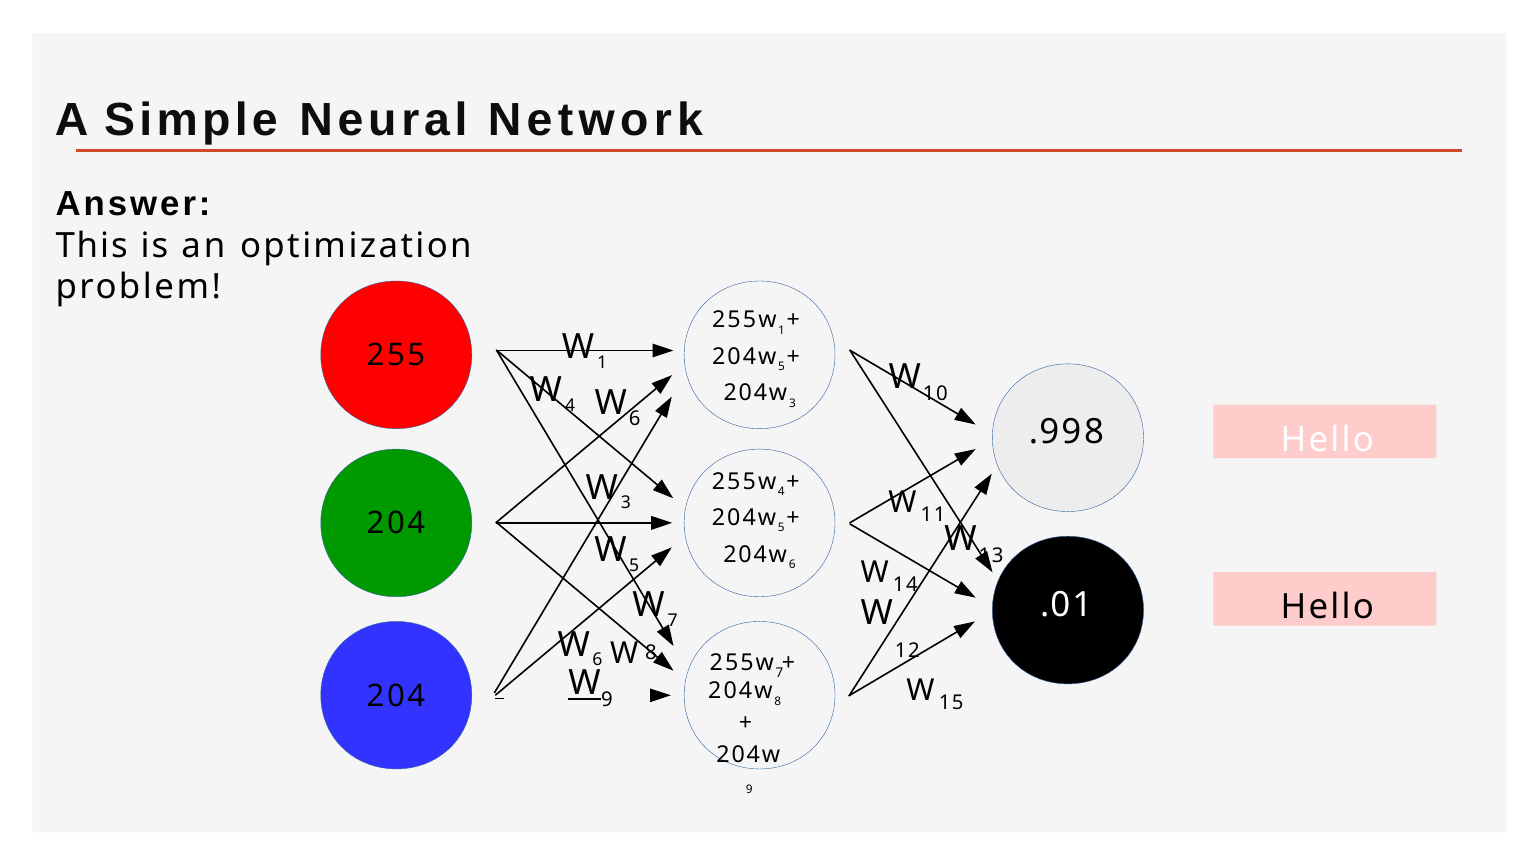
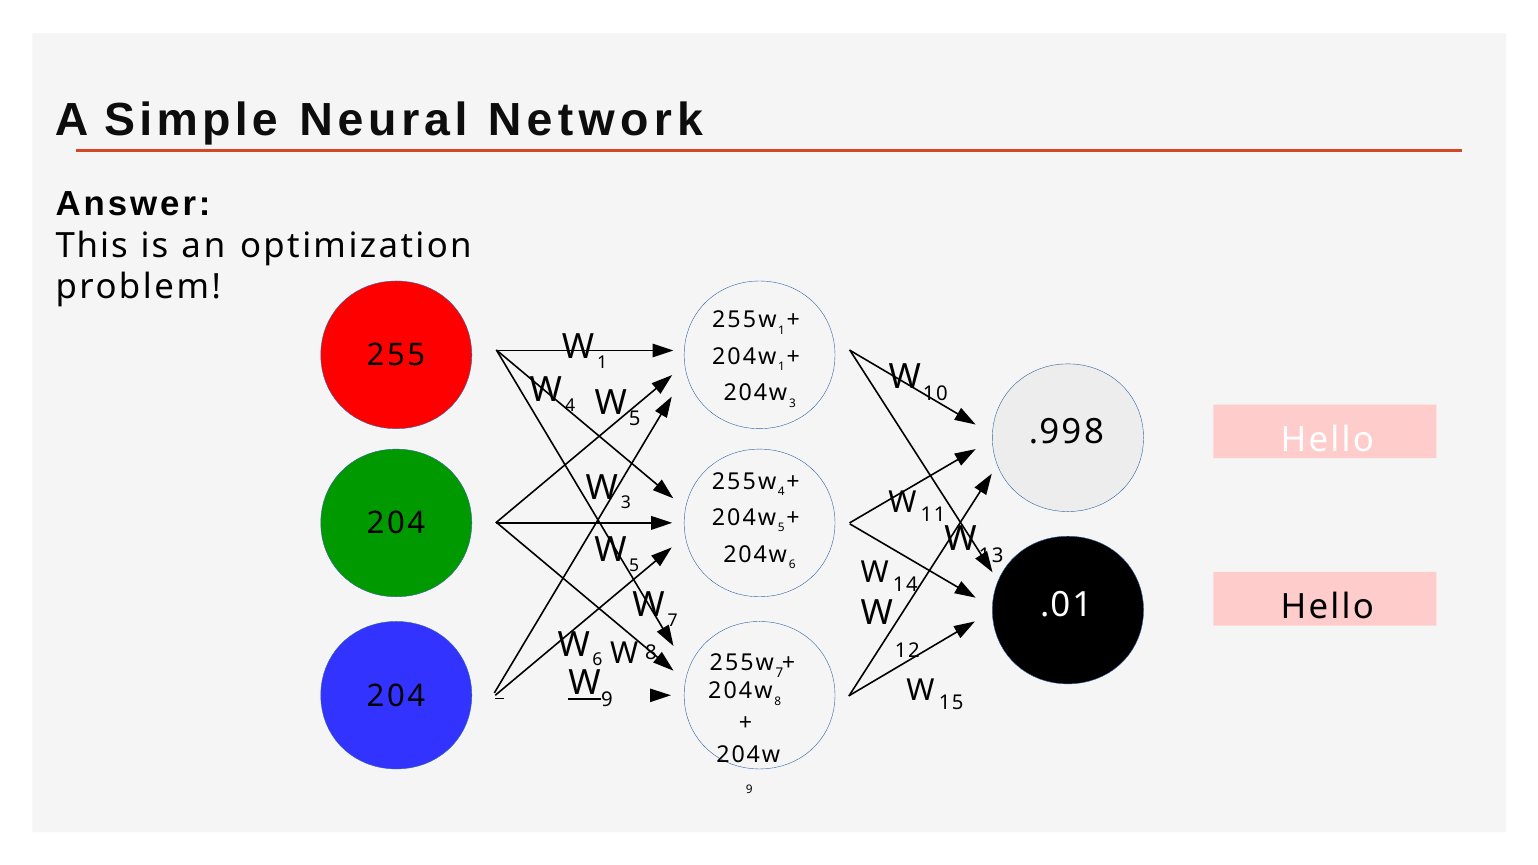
5: 5 -> 1 (782, 367)
6: 6 -> 5 (635, 419)
